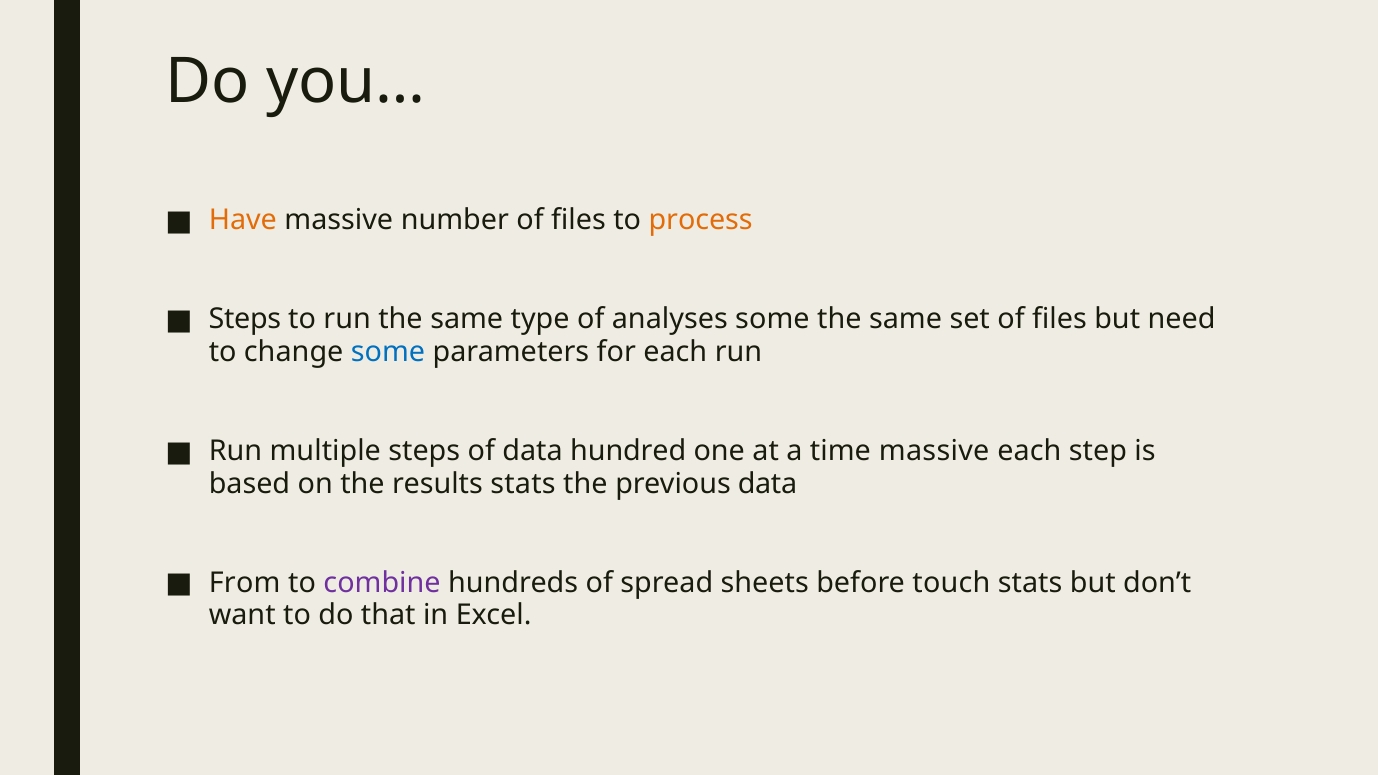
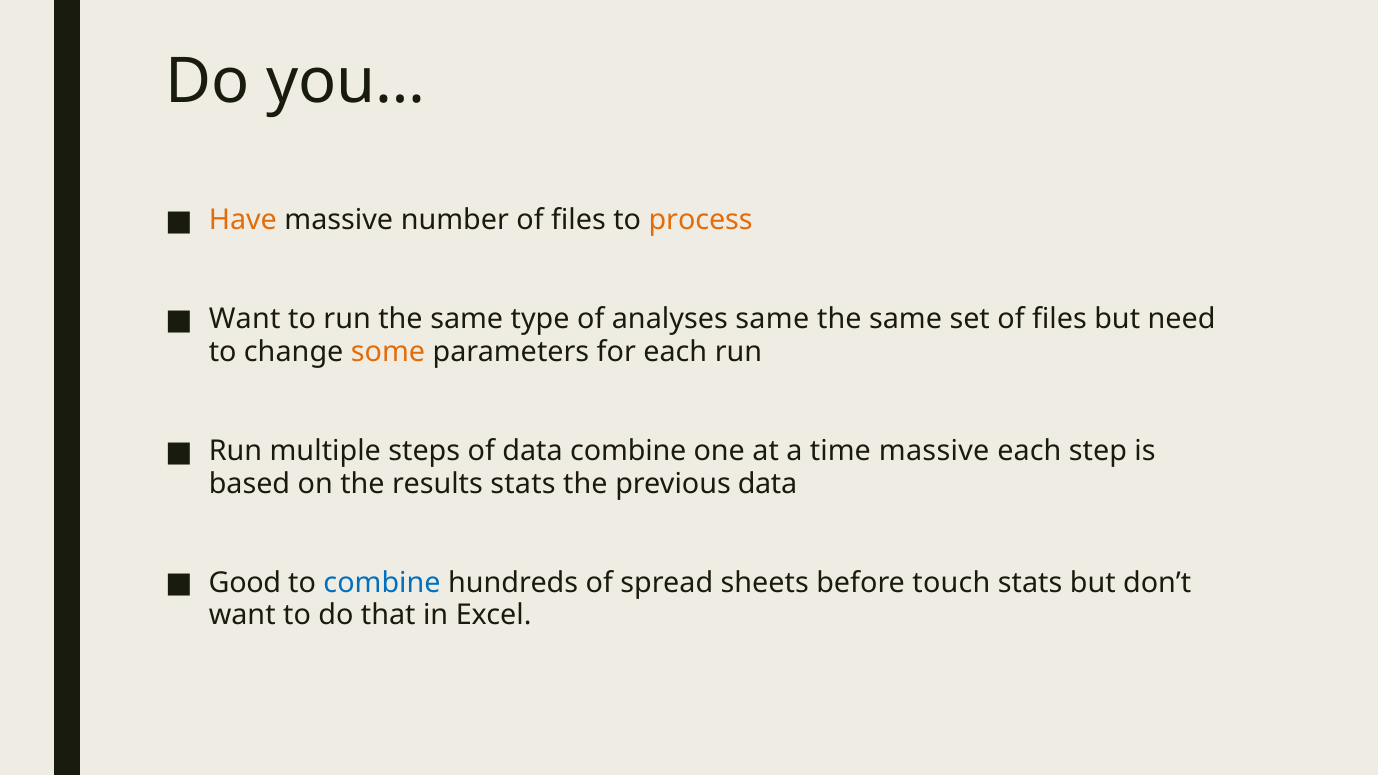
Steps: Steps -> Want (245, 320)
analyses some: some -> same (772, 320)
some colour: blue -> orange (388, 352)
data hundred: hundred -> combine (628, 451)
From: From -> Good (245, 583)
combine colour: purple -> blue (382, 583)
